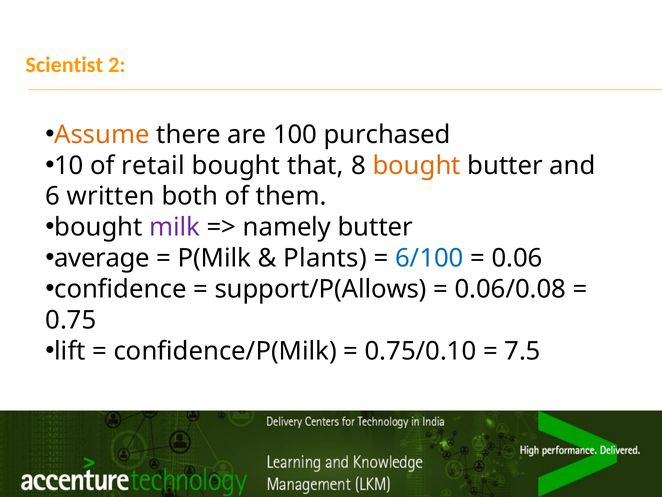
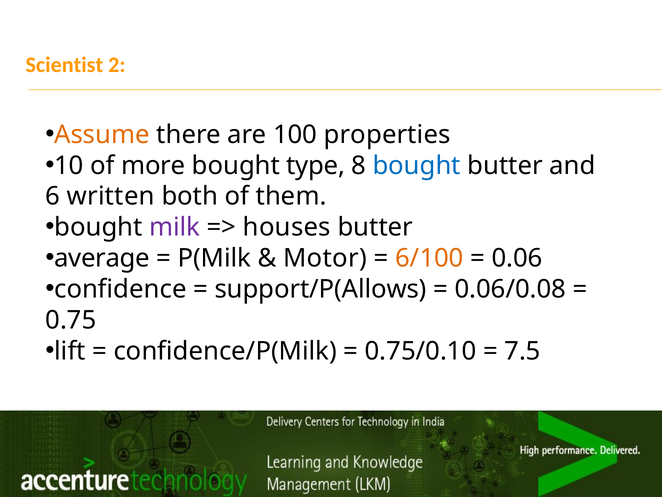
purchased: purchased -> properties (387, 134)
retail: retail -> more (153, 165)
that: that -> type (316, 165)
bought colour: orange -> blue (417, 165)
namely: namely -> houses (287, 227)
Plants: Plants -> Motor (325, 258)
6/100 colour: blue -> orange (429, 258)
